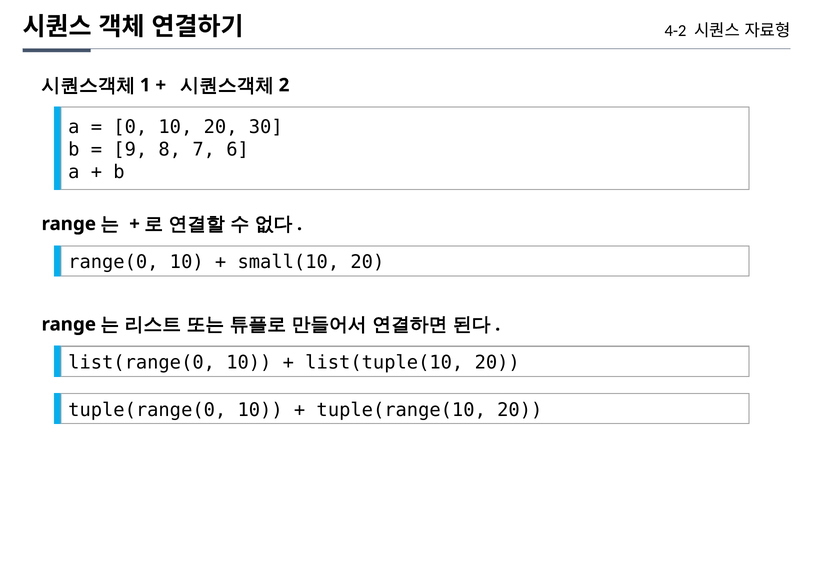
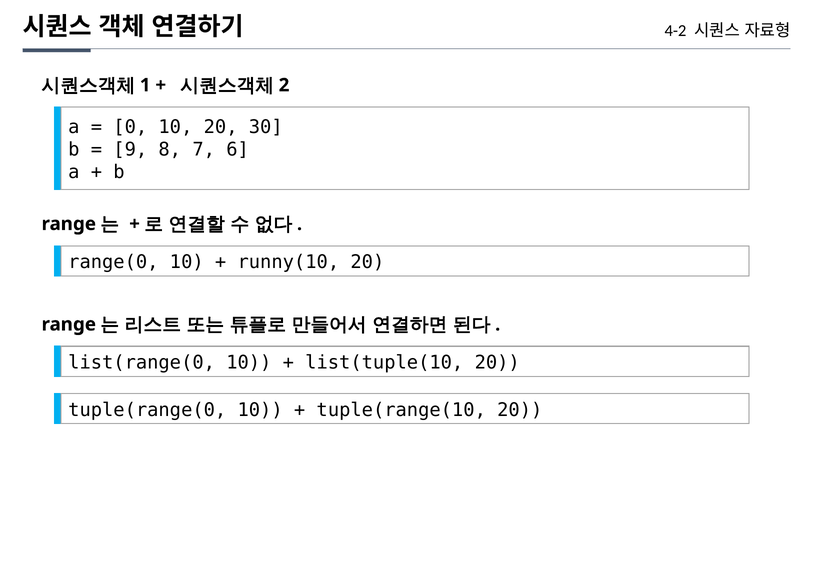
small(10: small(10 -> runny(10 (288, 262)
